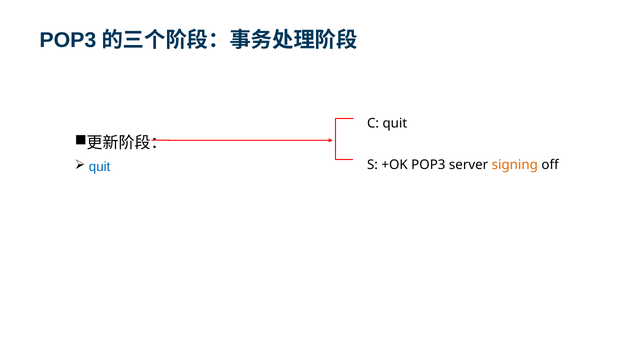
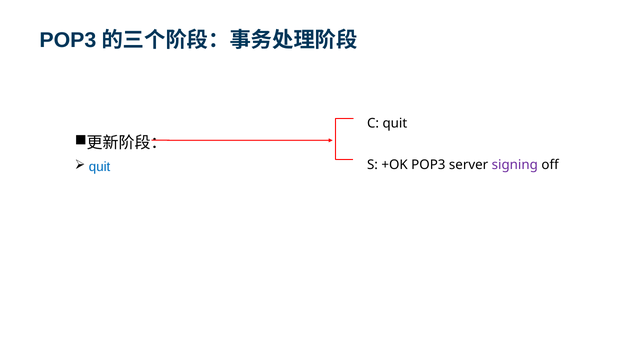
signing colour: orange -> purple (515, 165)
